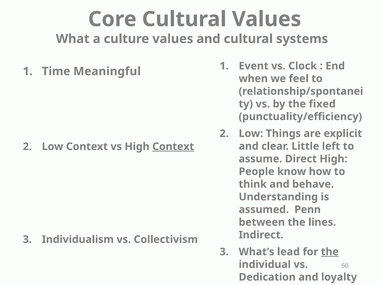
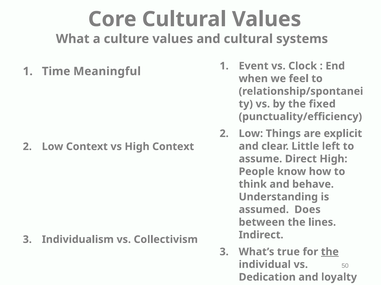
Context underline: present -> none (173, 147)
Penn: Penn -> Does (308, 210)
lead: lead -> true (288, 252)
